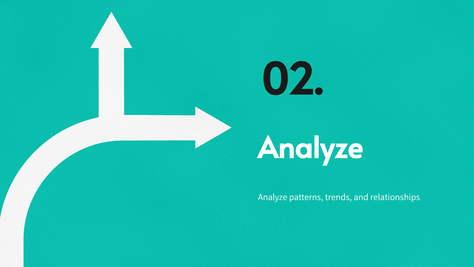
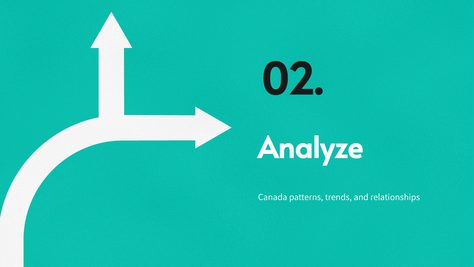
Analyze: Analyze -> Canada (273, 197)
